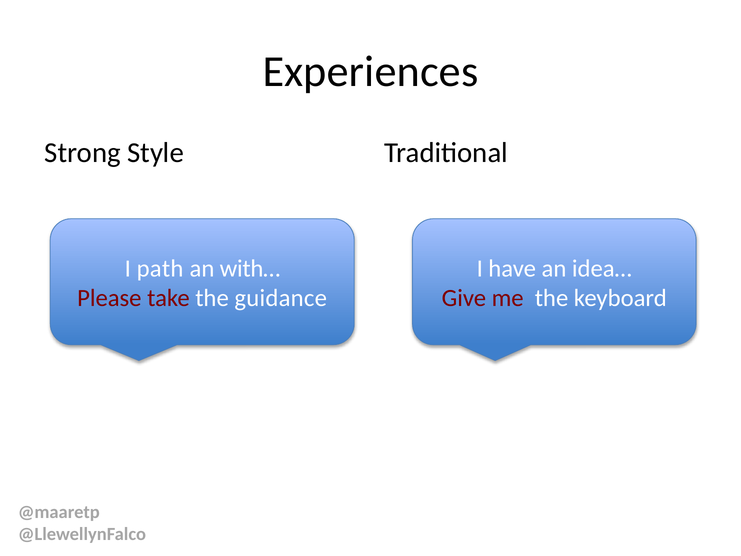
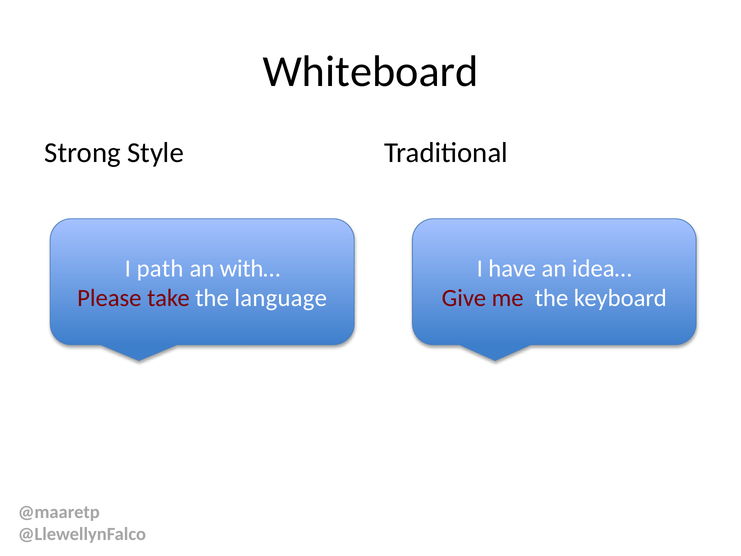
Experiences: Experiences -> Whiteboard (370, 72)
guidance: guidance -> language (281, 298)
